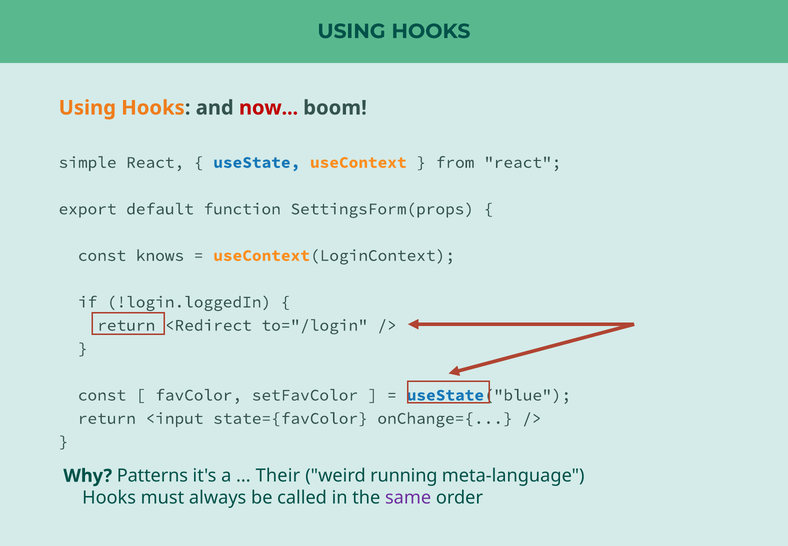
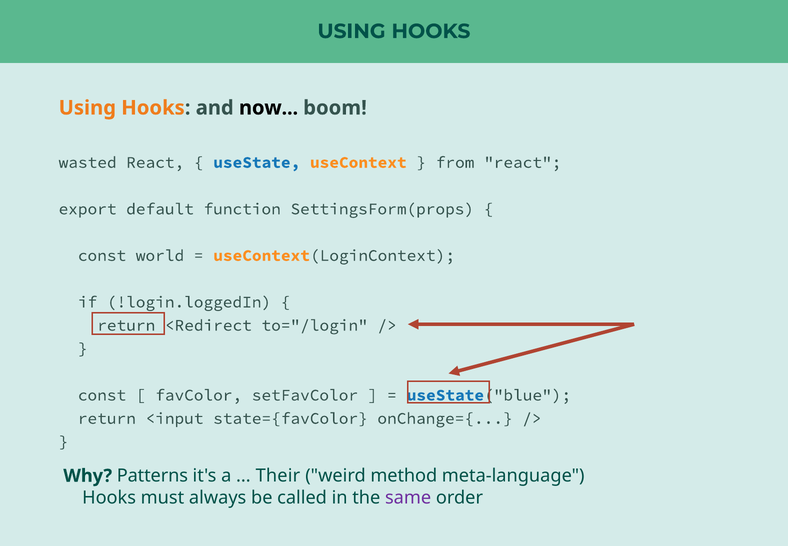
now colour: red -> black (269, 108)
simple: simple -> wasted (88, 162)
knows: knows -> world (160, 255)
running: running -> method (404, 475)
